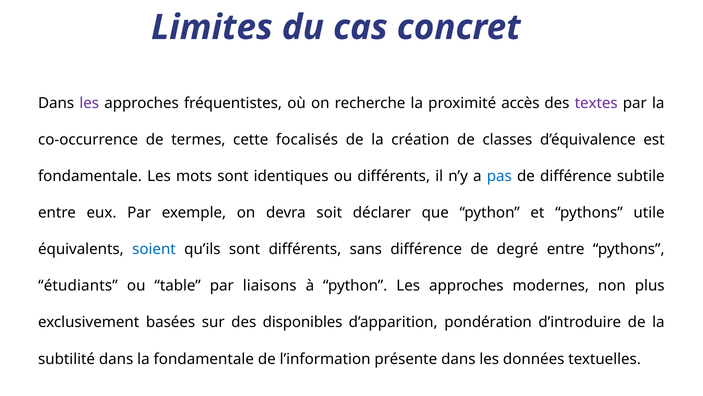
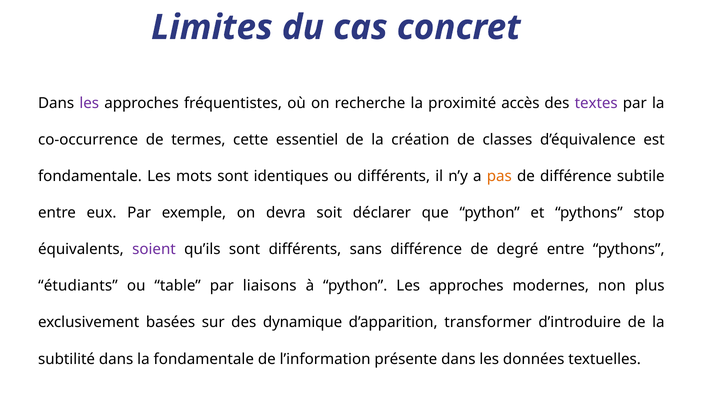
focalisés: focalisés -> essentiel (307, 140)
pas colour: blue -> orange (499, 176)
utile: utile -> stop (649, 213)
soient colour: blue -> purple (154, 249)
disponibles: disponibles -> dynamique (303, 322)
pondération: pondération -> transformer (488, 322)
